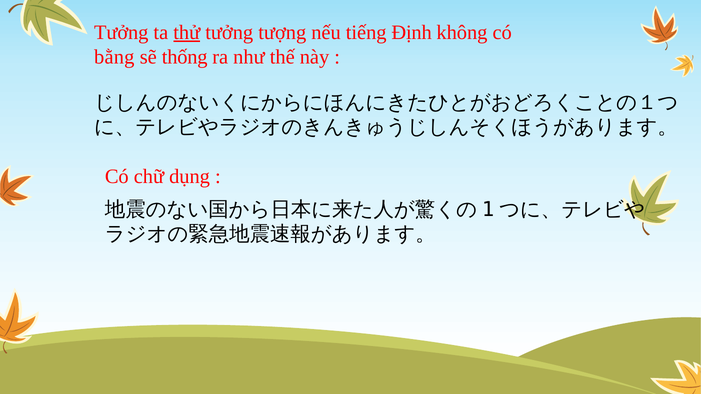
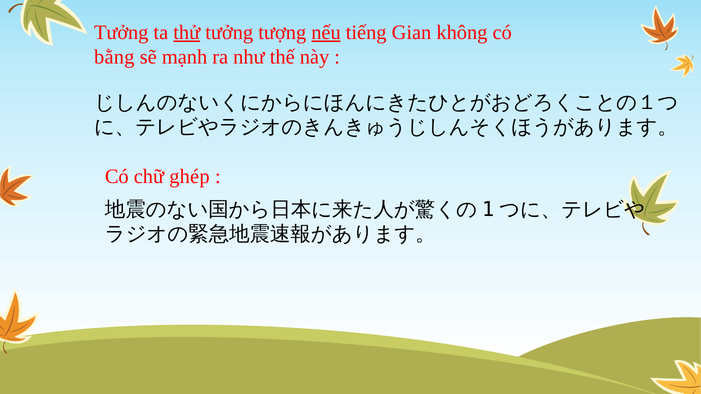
nếu underline: none -> present (326, 33)
Định: Định -> Gian (412, 33)
thống: thống -> mạnh (185, 57)
dụng: dụng -> ghép (189, 176)
